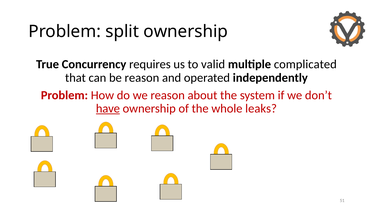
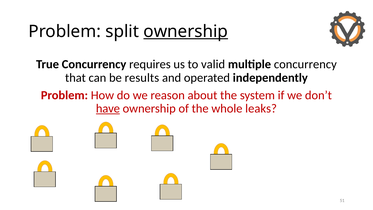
ownership underline: none -> present (186, 31)
multiple complicated: complicated -> concurrency (305, 64)
be reason: reason -> results (142, 78)
